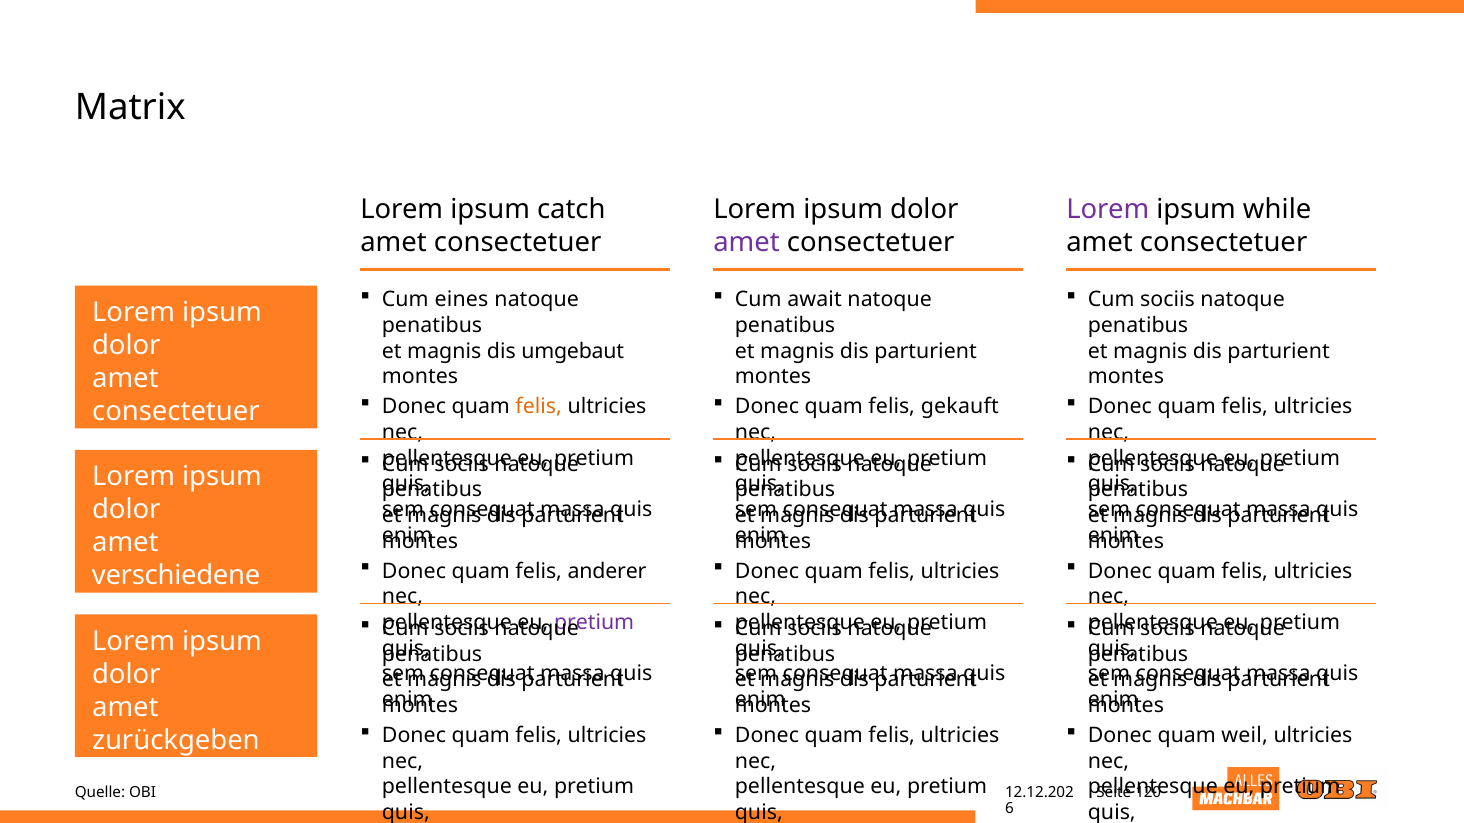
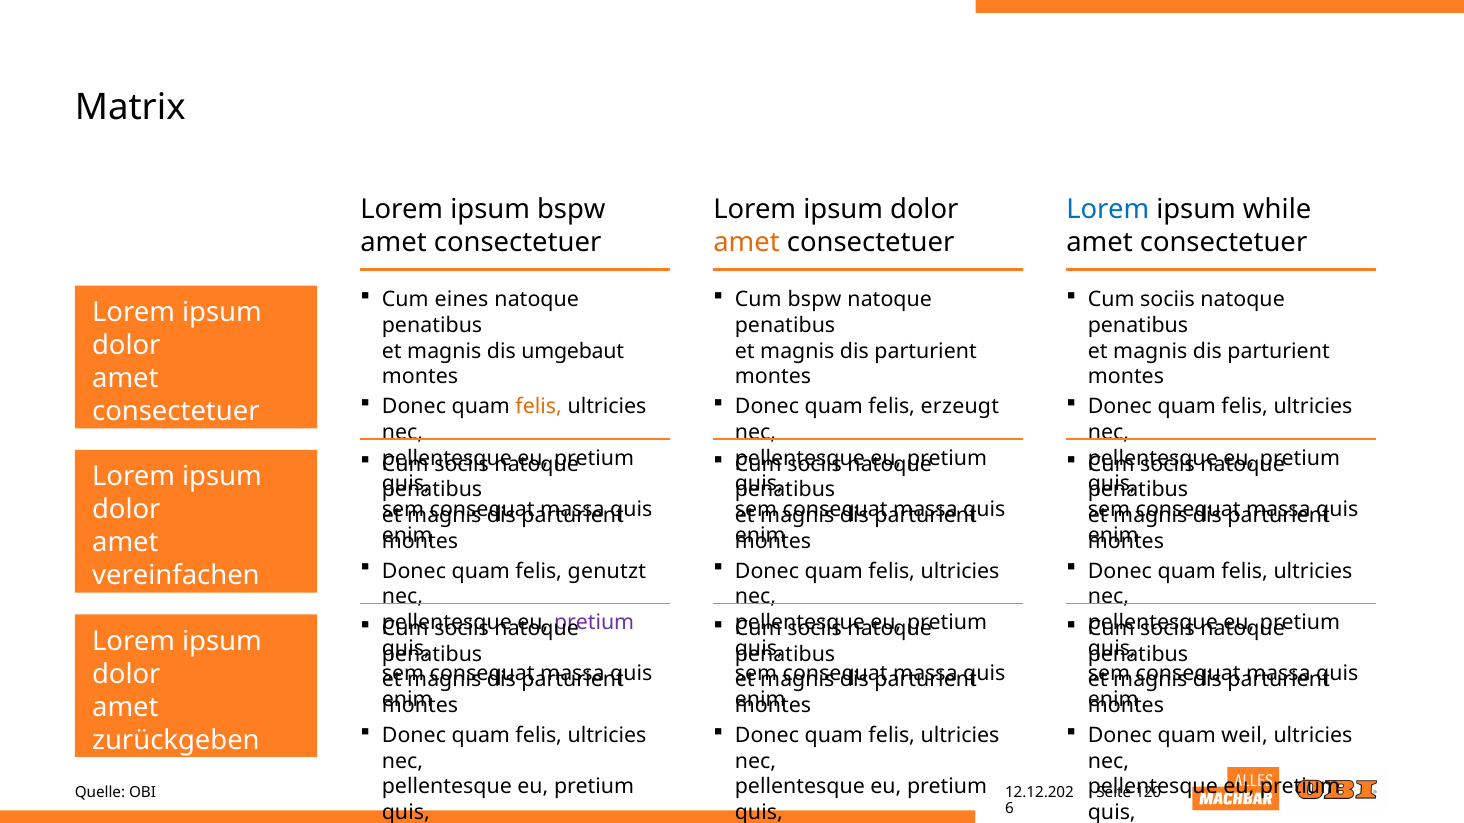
ipsum catch: catch -> bspw (571, 210)
Lorem colour: purple -> blue (1108, 210)
amet colour: purple -> orange (747, 242)
Cum await: await -> bspw (814, 300)
gekauft: gekauft -> erzeugt (960, 407)
anderer: anderer -> genutzt (607, 572)
verschiedene: verschiedene -> vereinfachen (176, 576)
